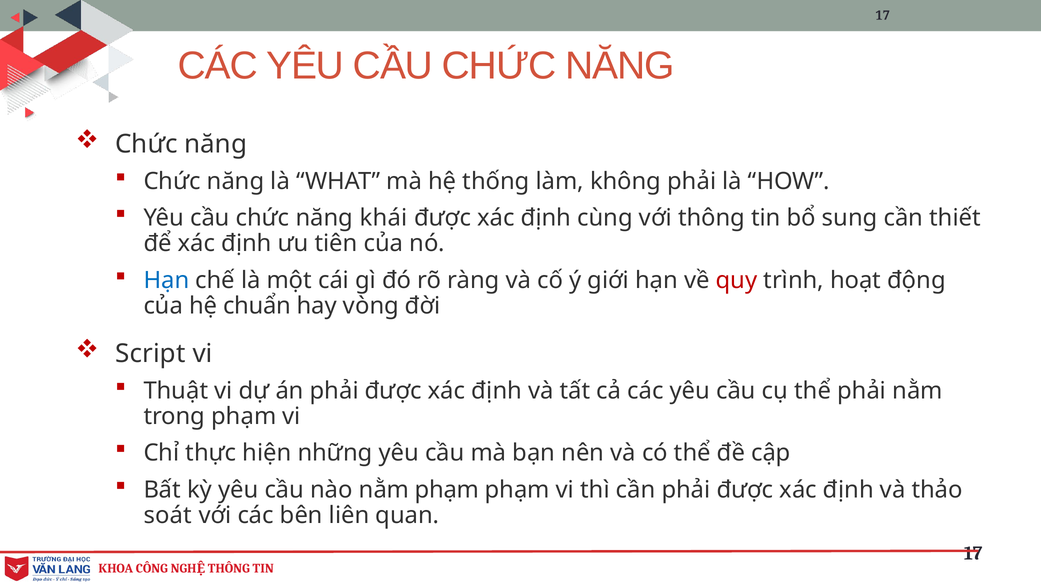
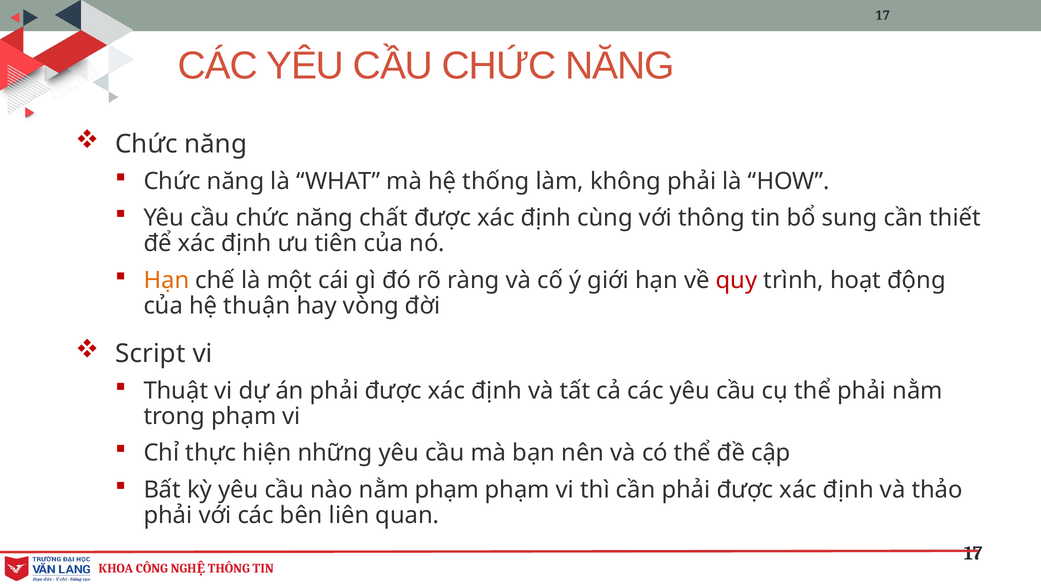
khái: khái -> chất (383, 218)
Hạn colour: blue -> orange (166, 280)
chuẩn: chuẩn -> thuận (257, 306)
soát: soát -> phải (168, 516)
